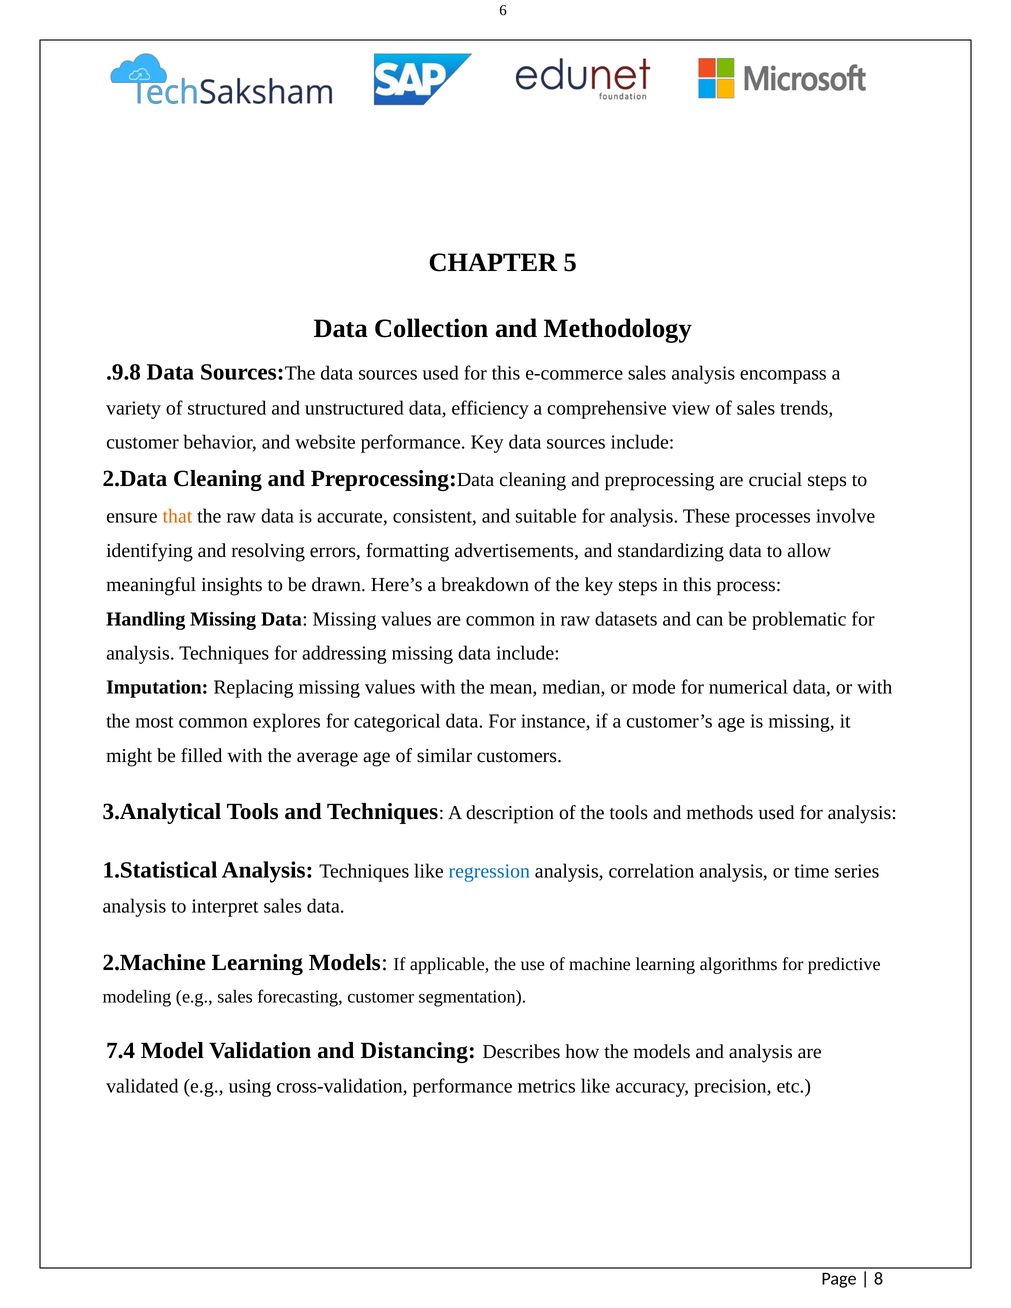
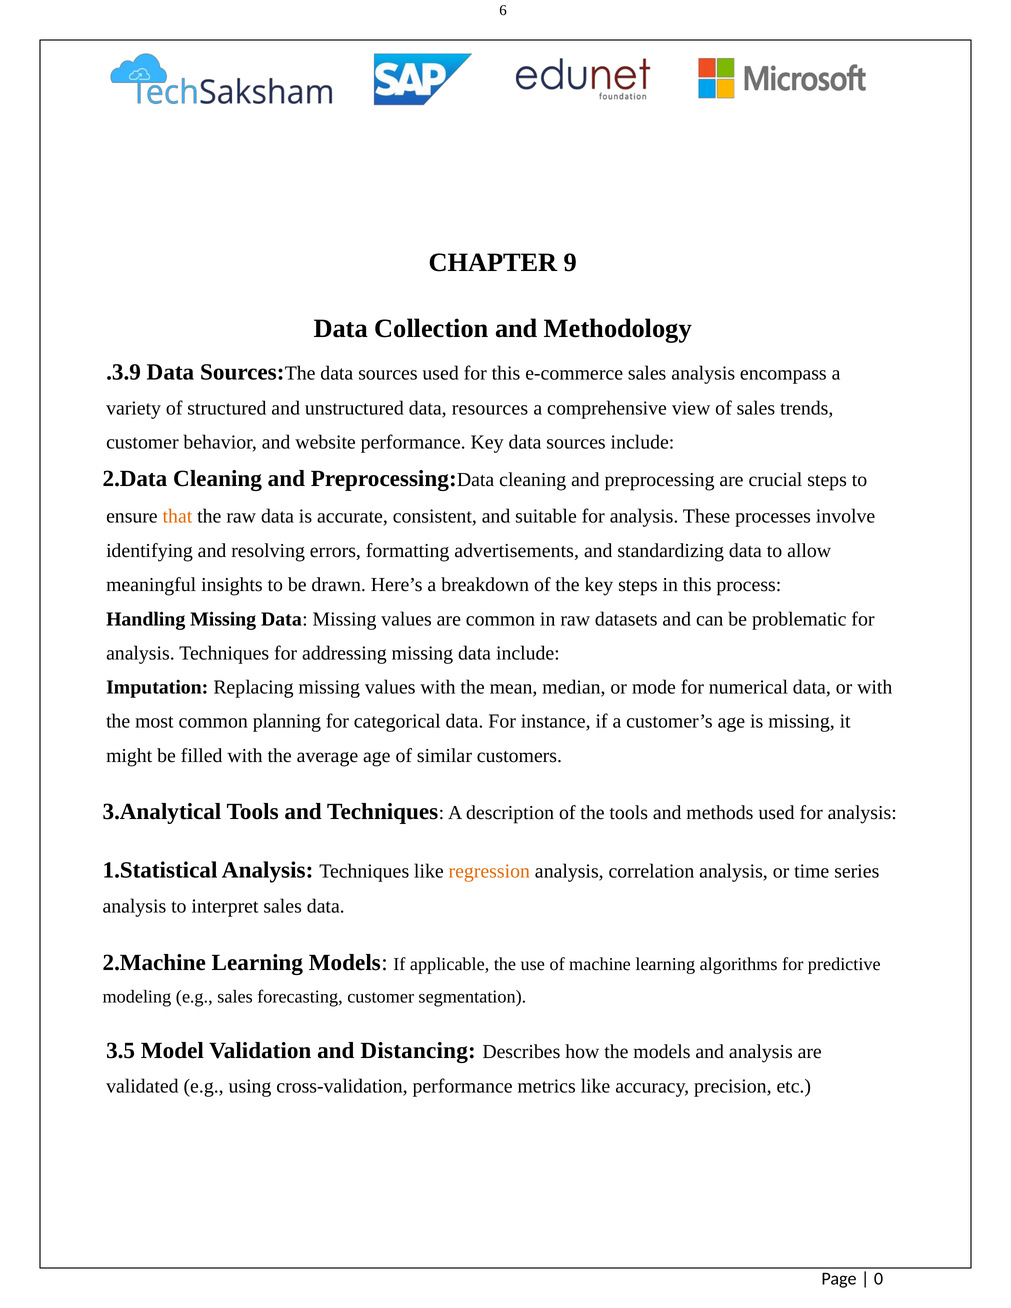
5: 5 -> 9 (571, 263)
.9.8: .9.8 -> .3.9 (124, 372)
efficiency: efficiency -> resources (490, 408)
explores: explores -> planning (287, 722)
regression colour: blue -> orange (489, 872)
7.4: 7.4 -> 3.5 (121, 1051)
8: 8 -> 0 (879, 1279)
